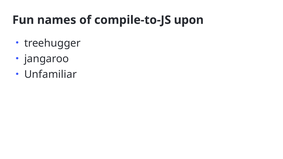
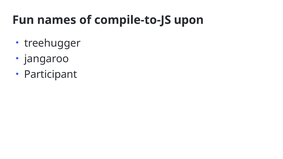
Unfamiliar: Unfamiliar -> Participant (51, 75)
